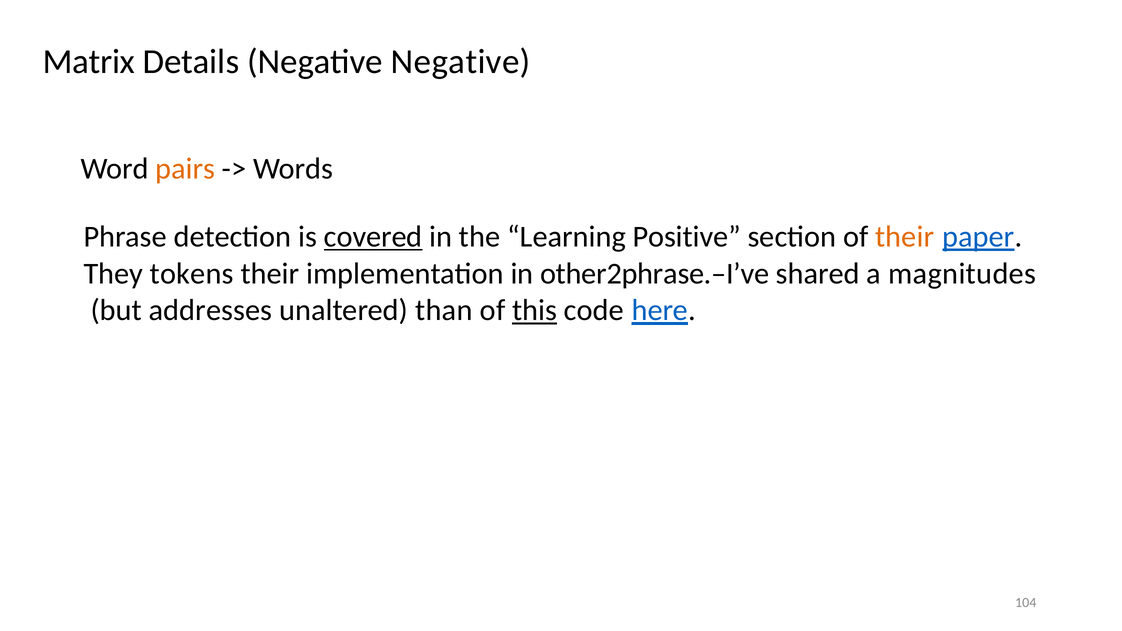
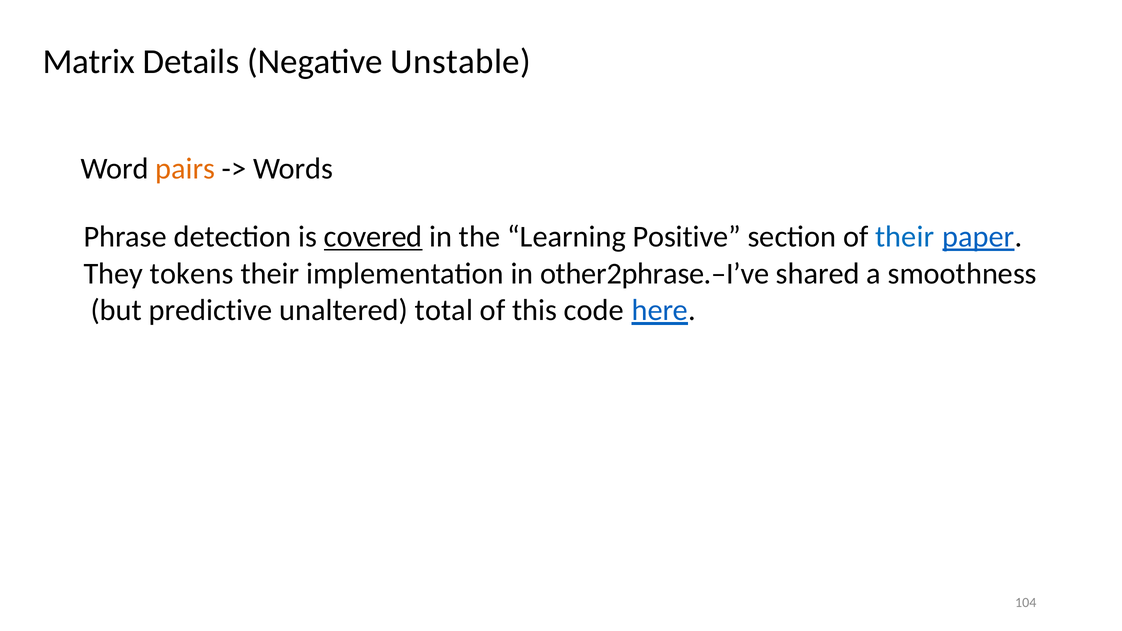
Negative Negative: Negative -> Unstable (461, 62)
their colour: orange -> blue (905, 237)
magnitudes: magnitudes -> smoothness (962, 274)
addresses: addresses -> predictive (210, 310)
than: than -> total (444, 310)
this underline: present -> none (535, 310)
